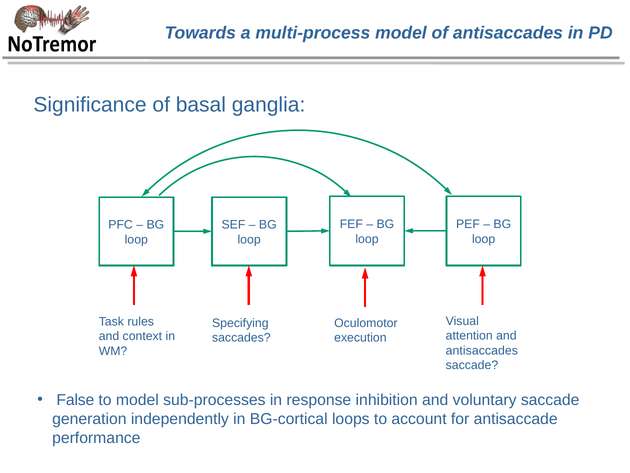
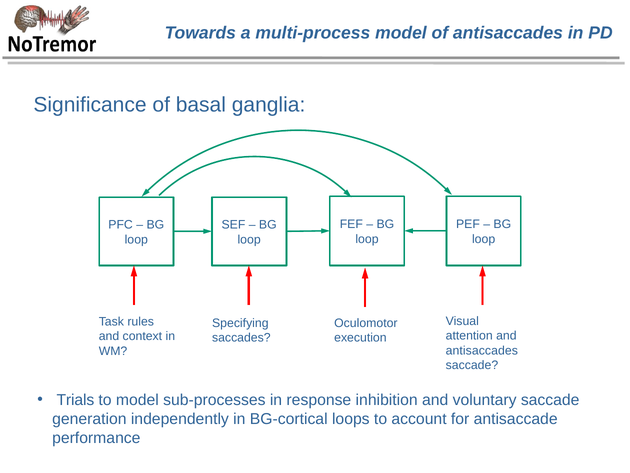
False: False -> Trials (75, 400)
